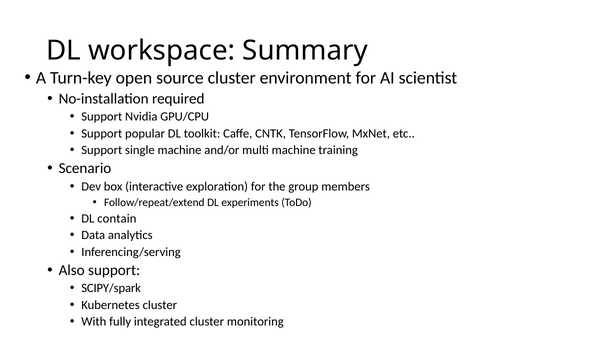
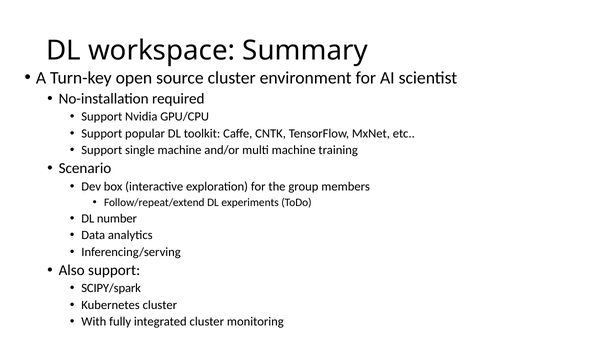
contain: contain -> number (117, 219)
